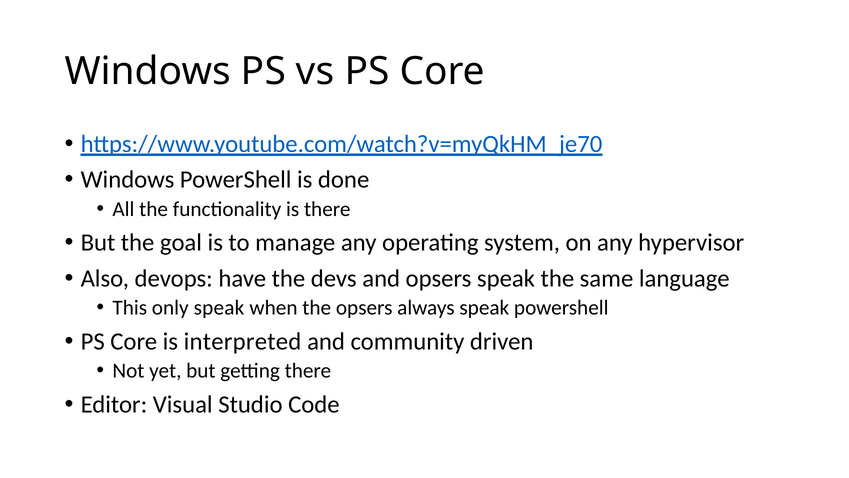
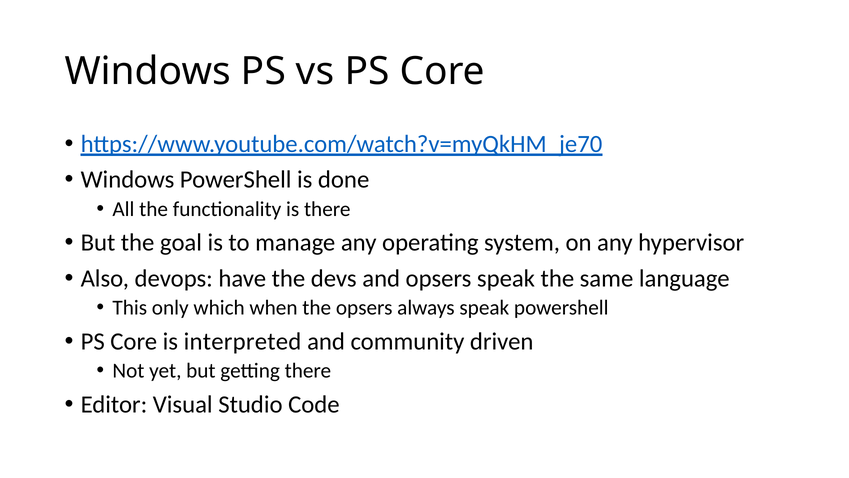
only speak: speak -> which (219, 307)
